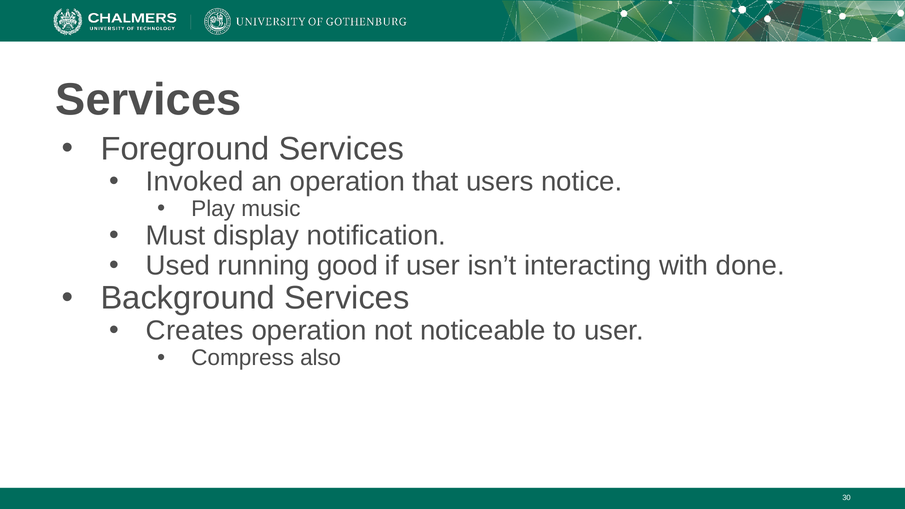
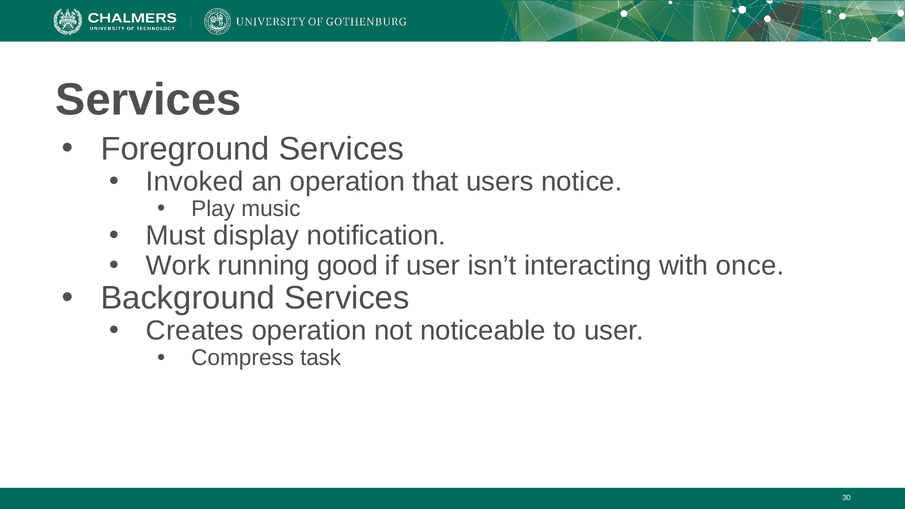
Used: Used -> Work (178, 266)
done: done -> once (750, 266)
also: also -> task (321, 358)
